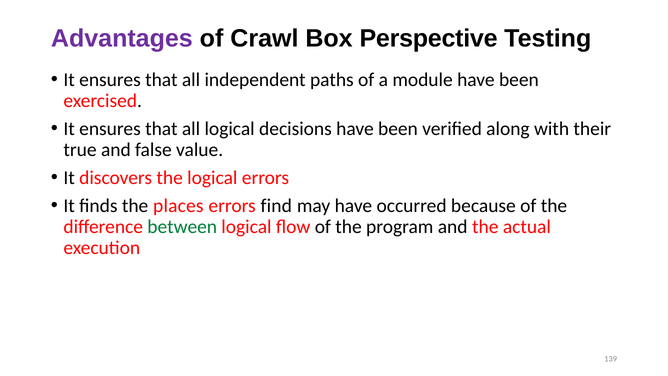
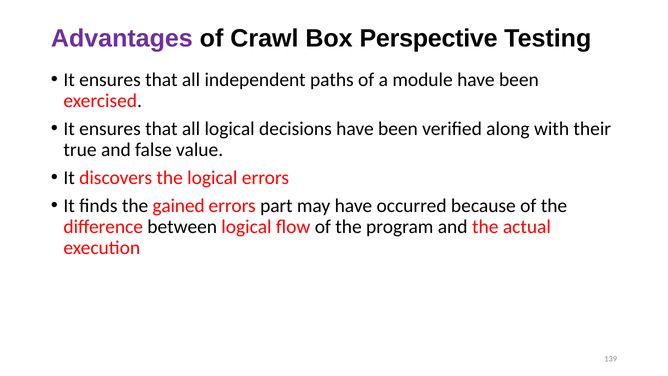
places: places -> gained (179, 206)
find: find -> part (276, 206)
between colour: green -> black (182, 227)
